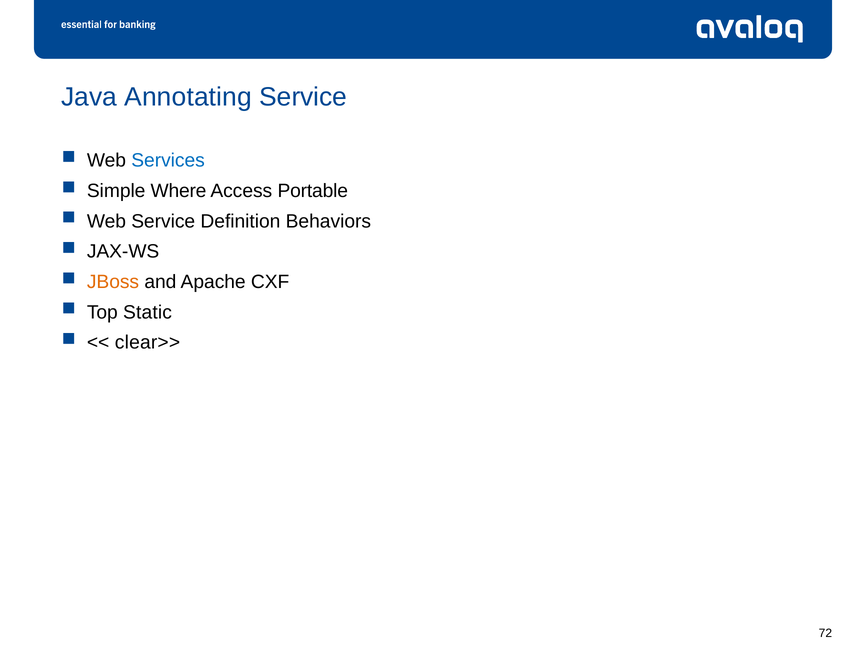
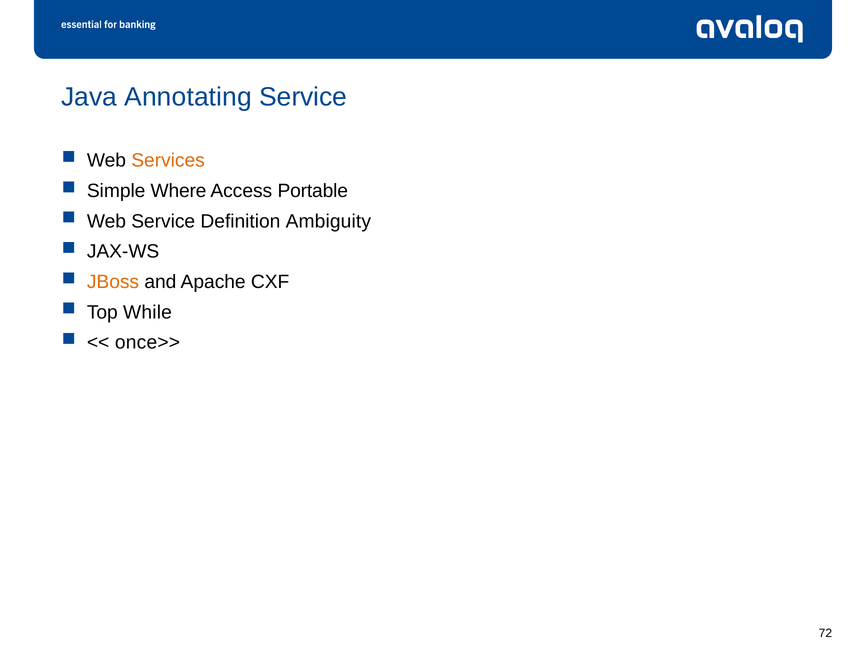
Services colour: blue -> orange (168, 160)
Behaviors: Behaviors -> Ambiguity (328, 221)
Static: Static -> While (148, 312)
clear>>: clear>> -> once>> (147, 342)
